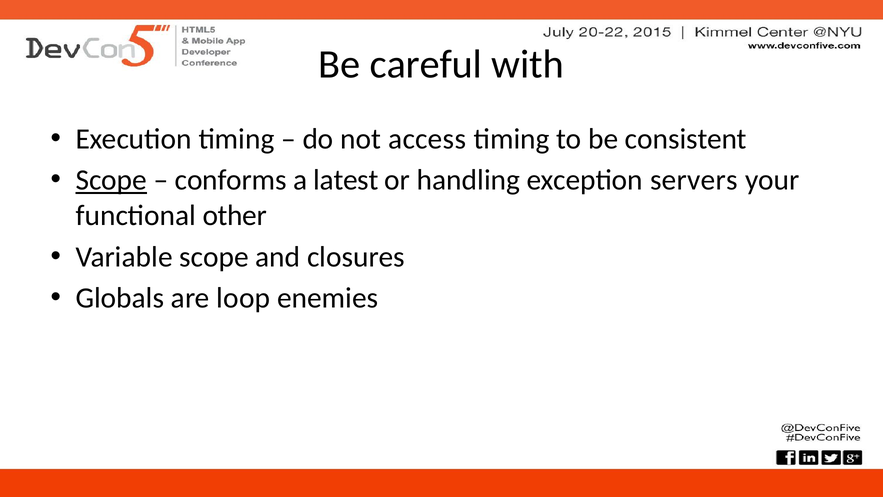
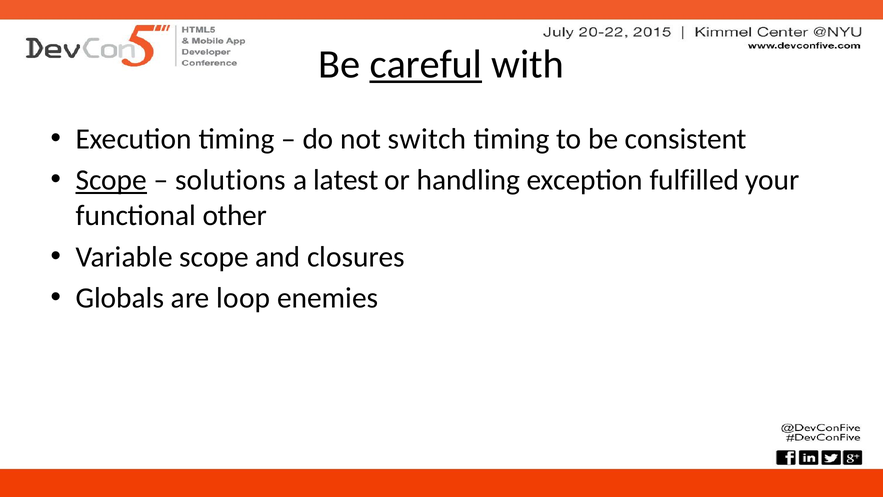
careful underline: none -> present (426, 64)
access: access -> switch (427, 139)
conforms: conforms -> solutions (231, 180)
servers: servers -> fulfilled (694, 180)
